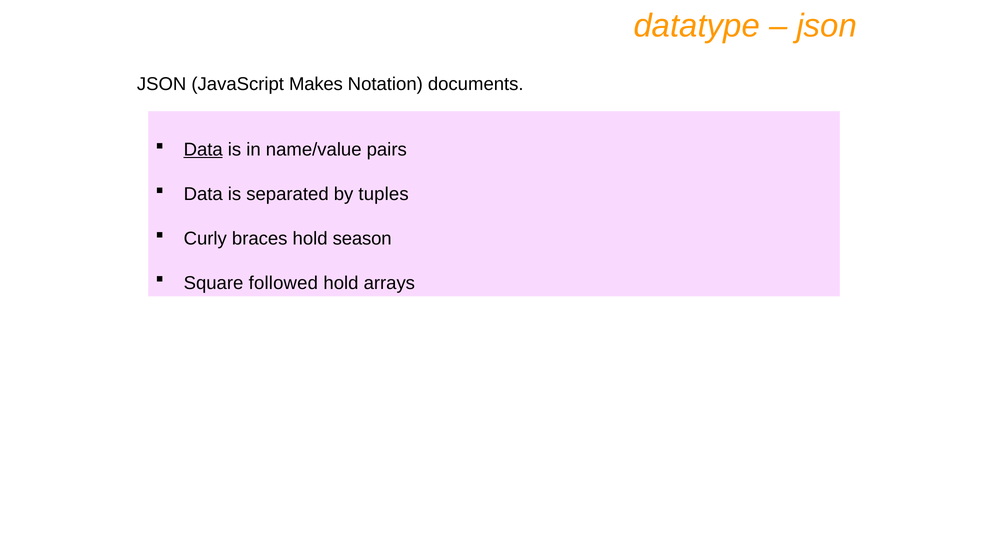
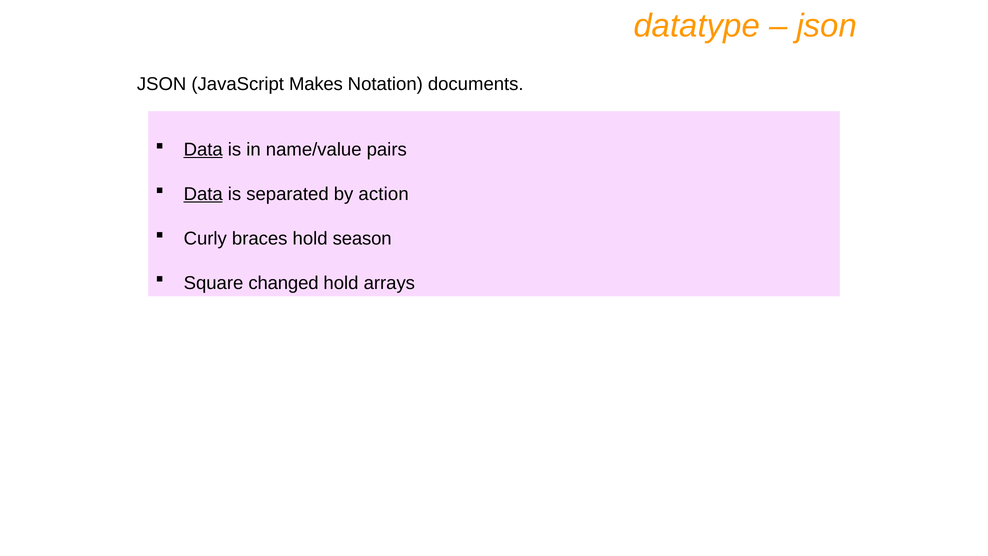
Data underline: none -> present (203, 194)
tuples: tuples -> action (384, 194)
followed: followed -> changed (284, 283)
